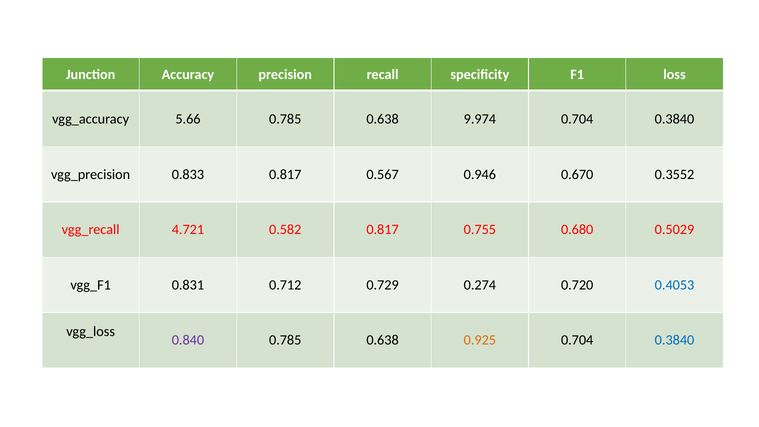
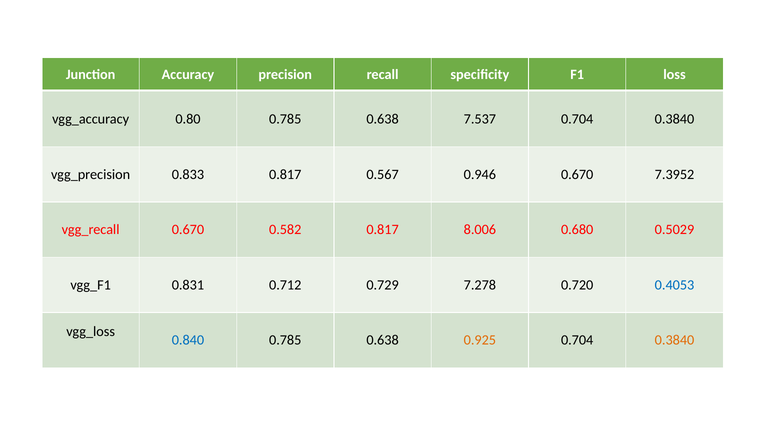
5.66: 5.66 -> 0.80 (188, 119)
9.974: 9.974 -> 7.537 (480, 119)
0.3552: 0.3552 -> 7.3952 (675, 175)
4.721: 4.721 -> 0.670 (188, 230)
0.755: 0.755 -> 8.006 (480, 230)
0.274: 0.274 -> 7.278 (480, 285)
0.840 colour: purple -> blue (188, 340)
0.3840 colour: blue -> orange (675, 340)
